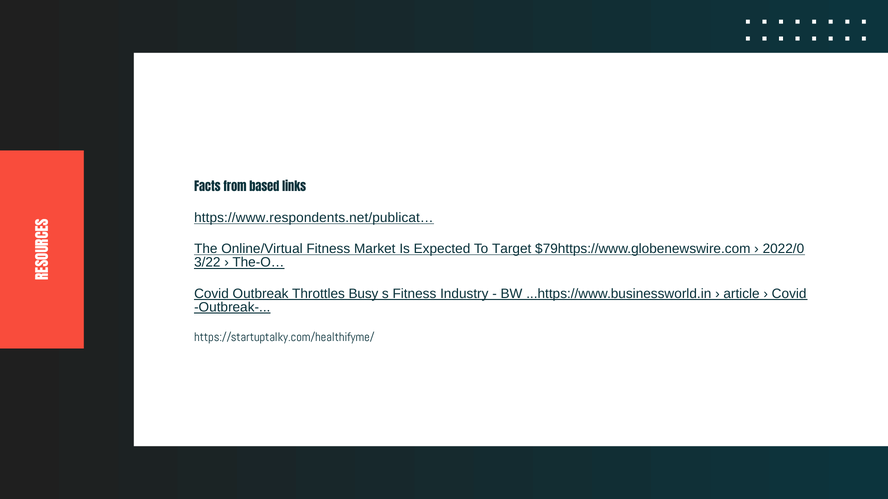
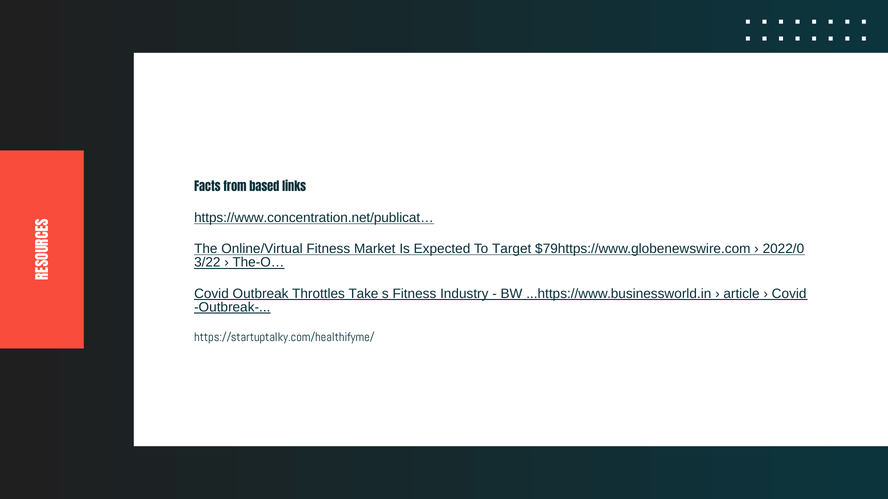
https://www.respondents.net/publicat…: https://www.respondents.net/publicat… -> https://www.concentration.net/publicat… (314, 218)
Busy: Busy -> Take (363, 294)
